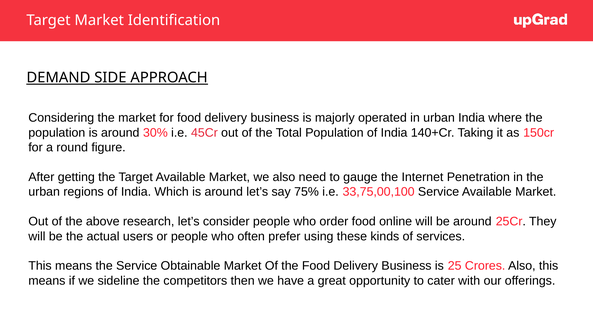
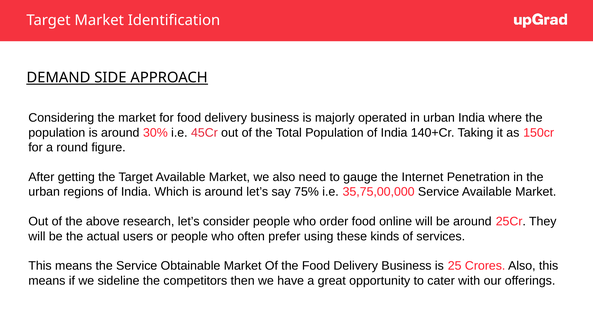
33,75,00,100: 33,75,00,100 -> 35,75,00,000 (379, 192)
